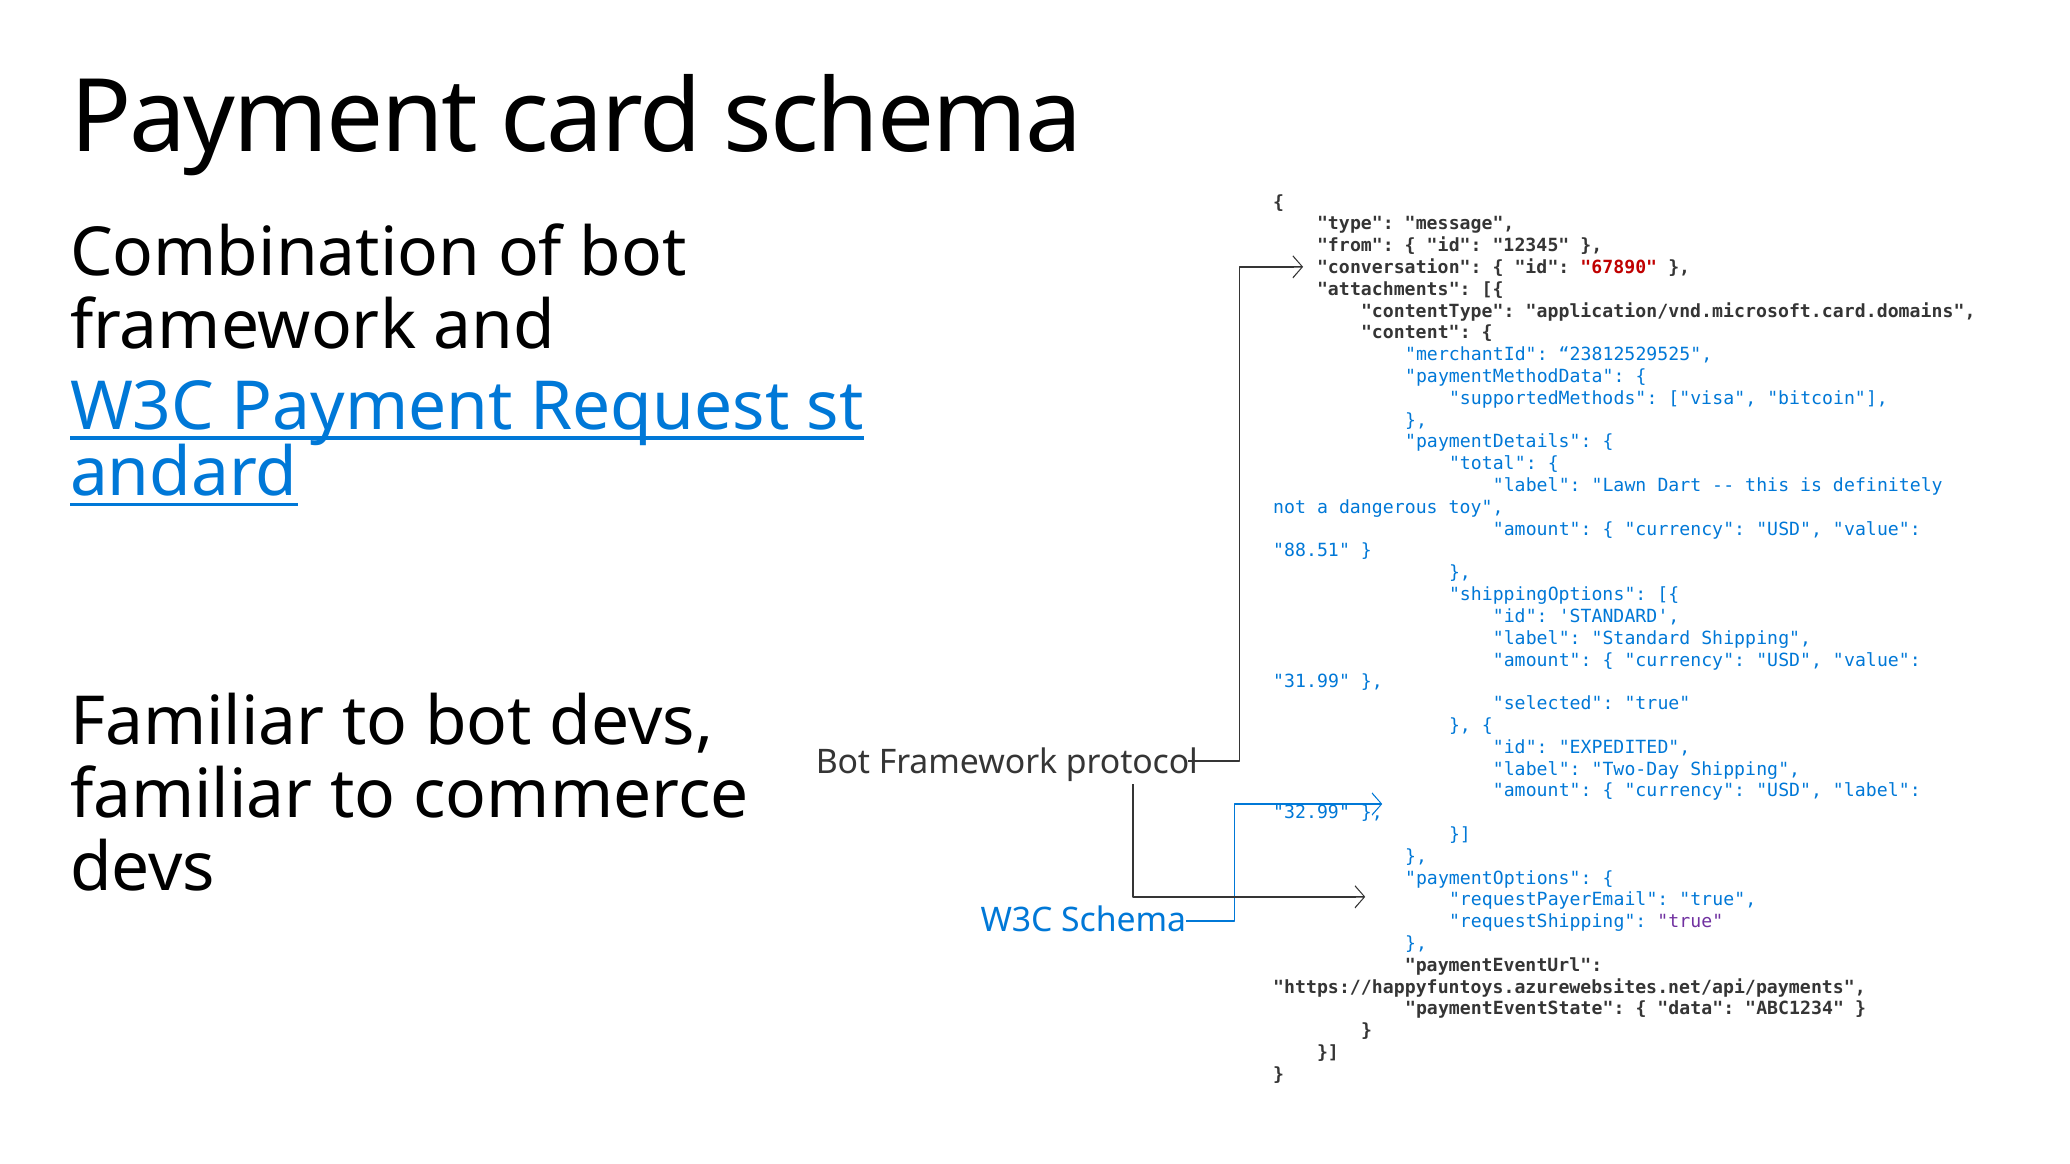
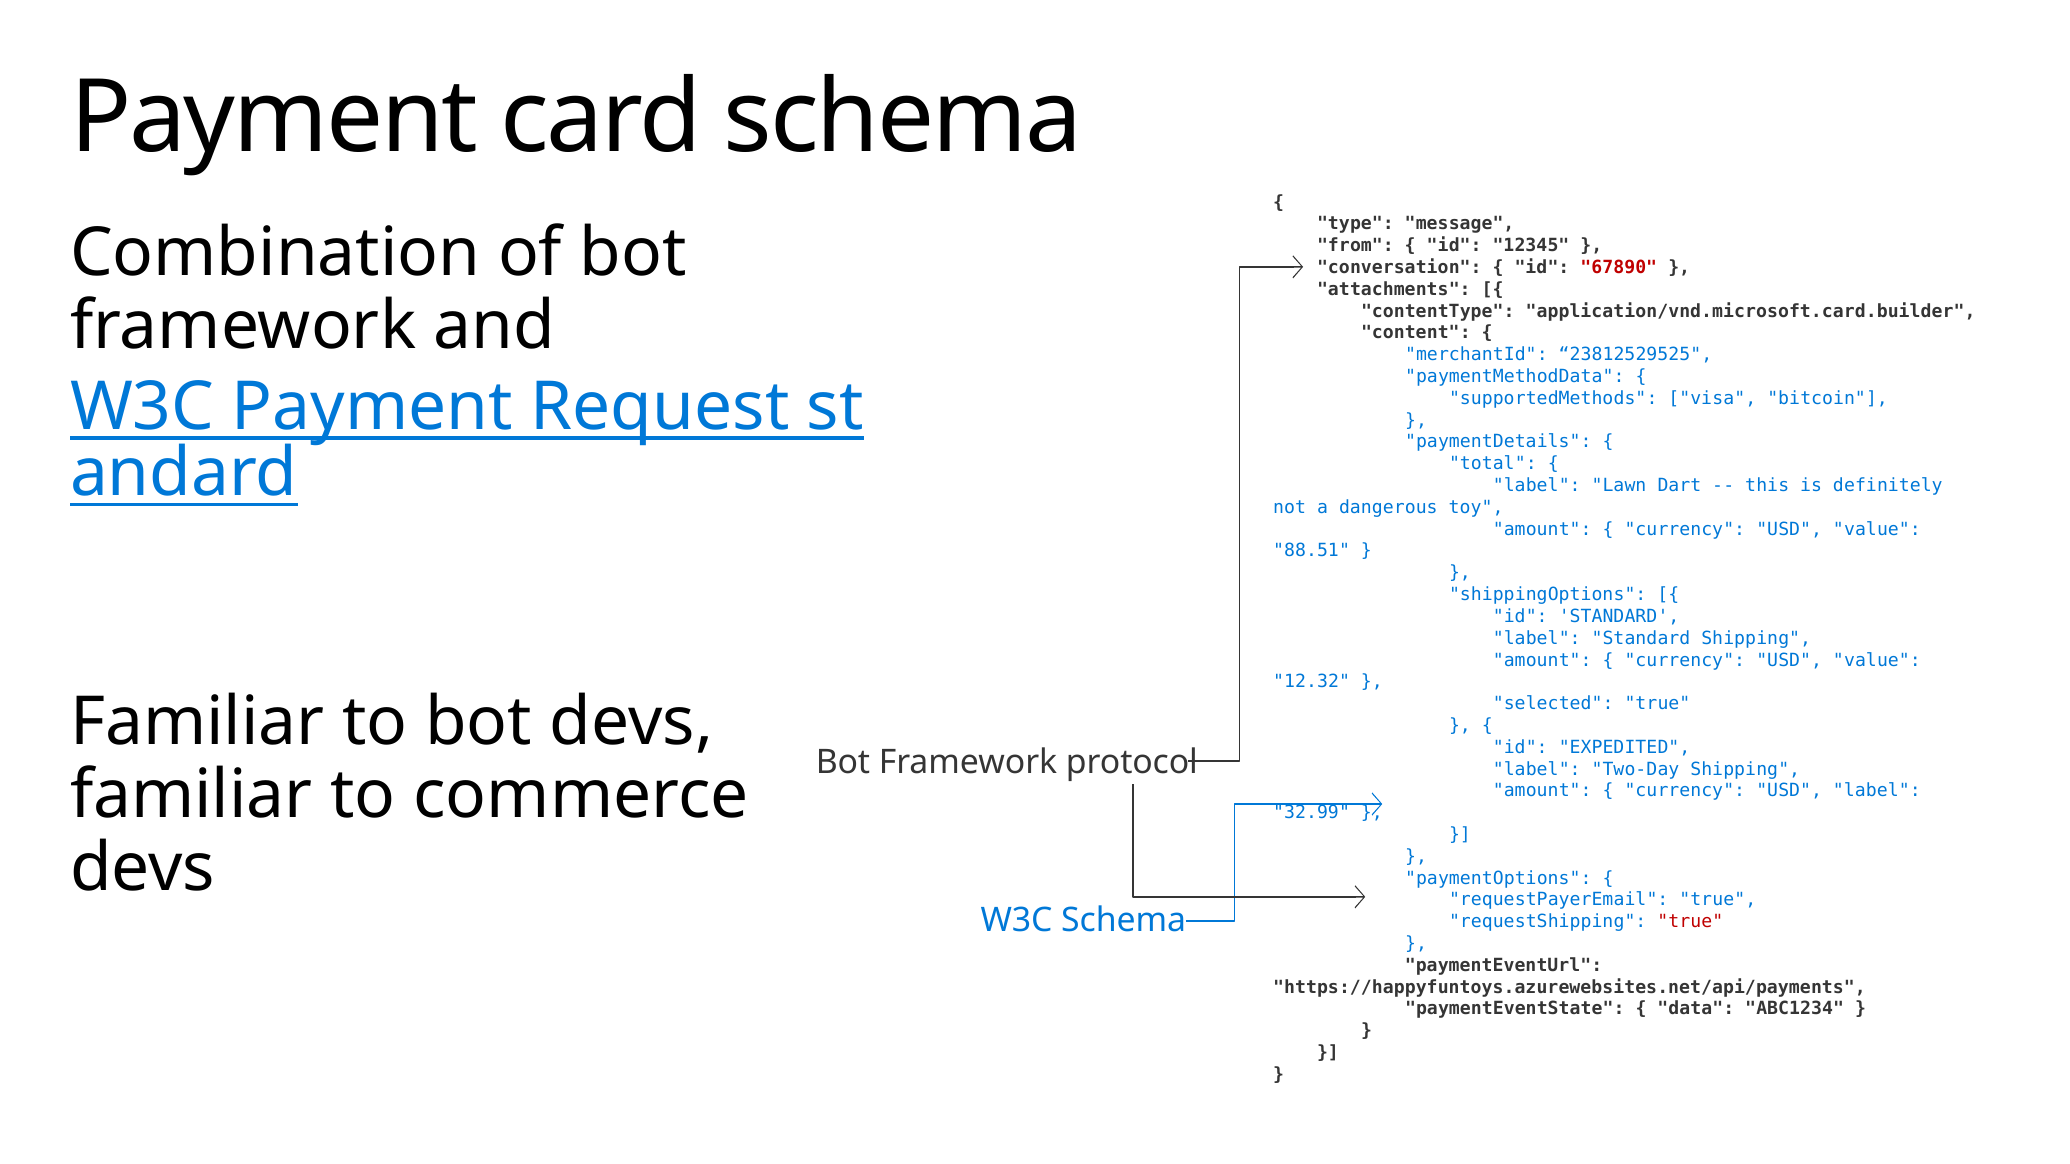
application/vnd.microsoft.card.domains: application/vnd.microsoft.card.domains -> application/vnd.microsoft.card.builder (1751, 311)
31.99: 31.99 -> 12.32 (1312, 682)
true colour: purple -> red (1690, 922)
